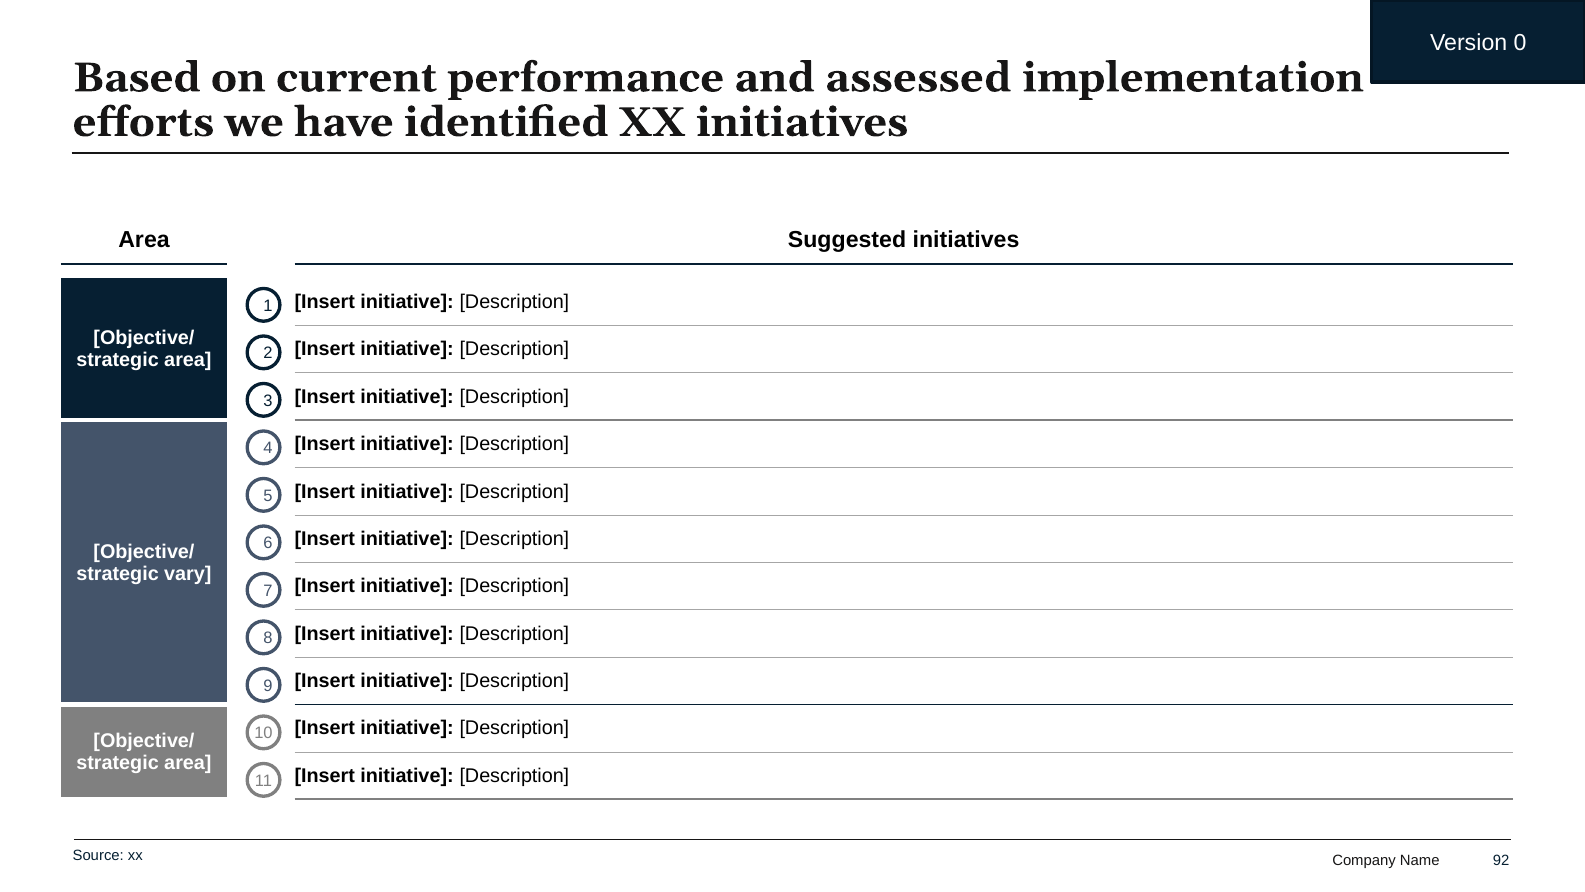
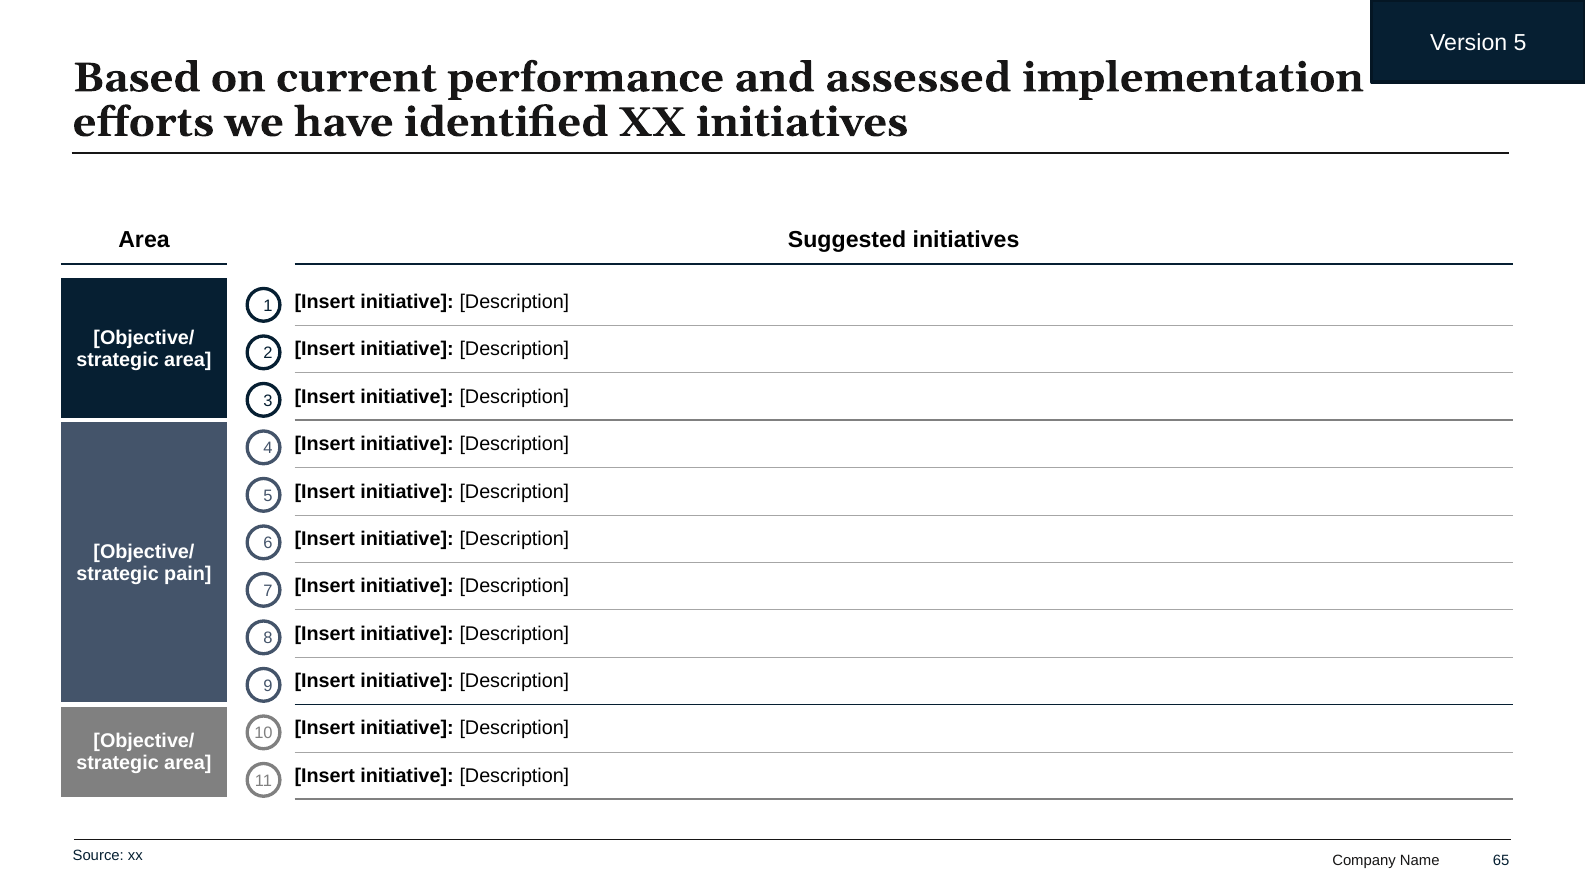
Version 0: 0 -> 5 (1520, 43)
vary: vary -> pain (188, 573)
92: 92 -> 65 (1501, 860)
